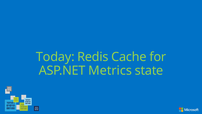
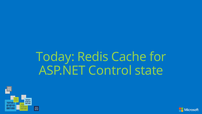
Metrics: Metrics -> Control (110, 70)
